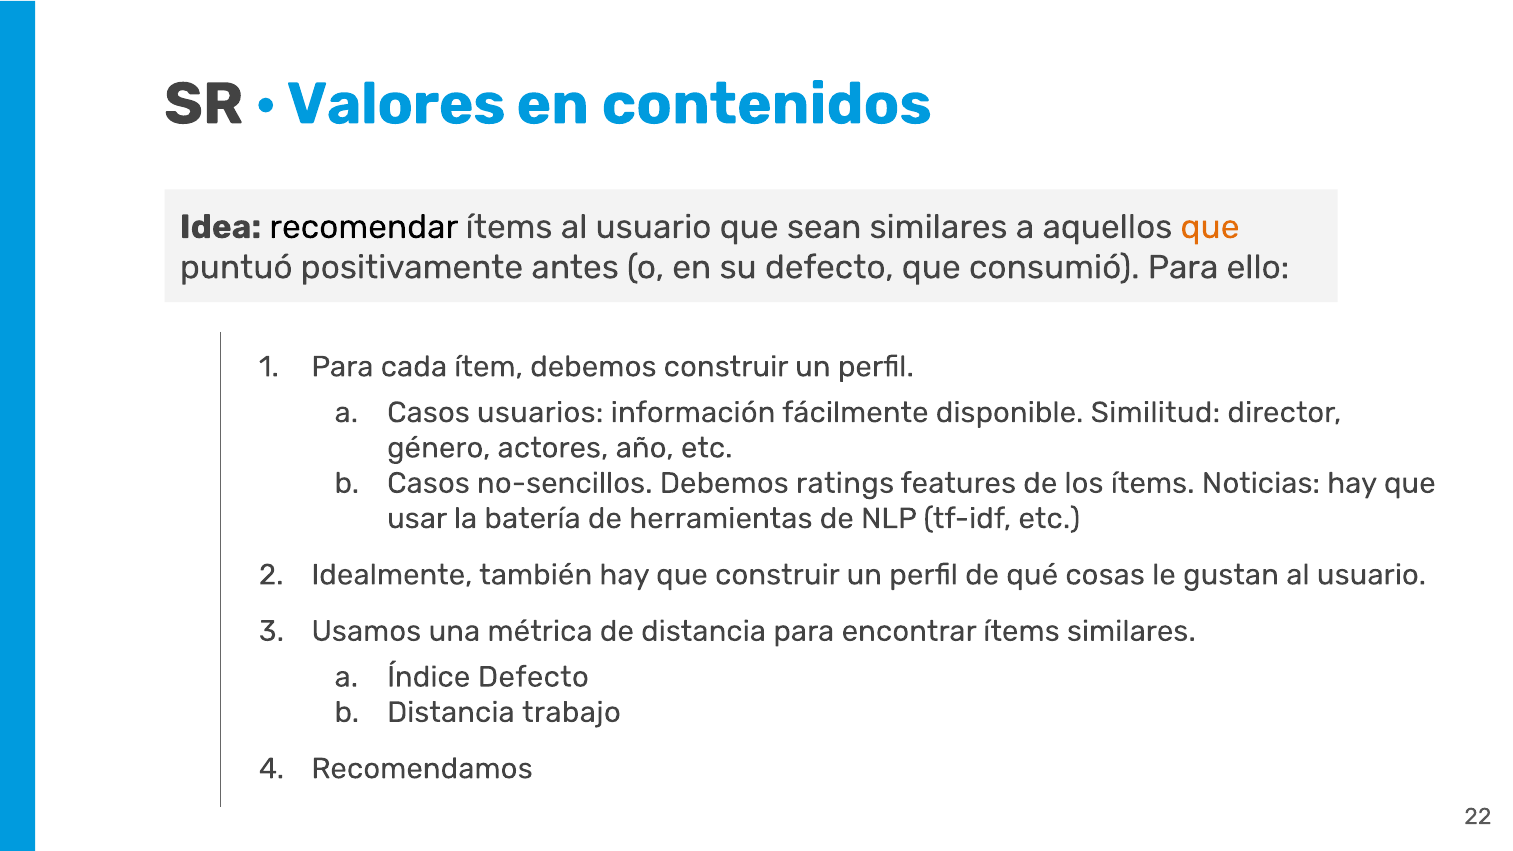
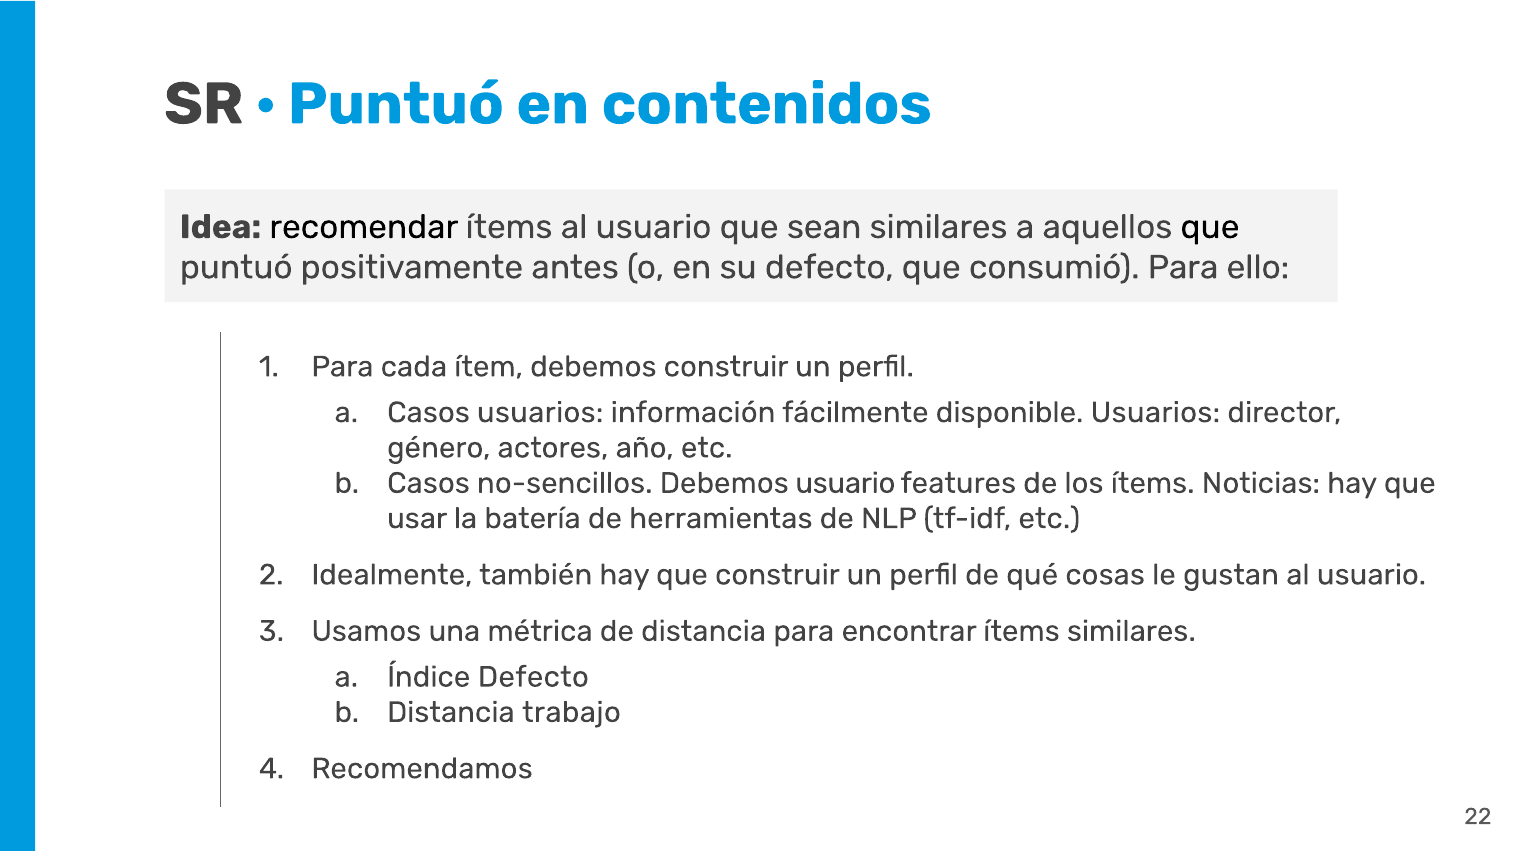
Valores: Valores -> Puntuó (396, 104)
que colour: orange -> black (1210, 227)
disponible Similitud: Similitud -> Usuarios (1155, 413)
Debemos ratings: ratings -> usuario (845, 483)
